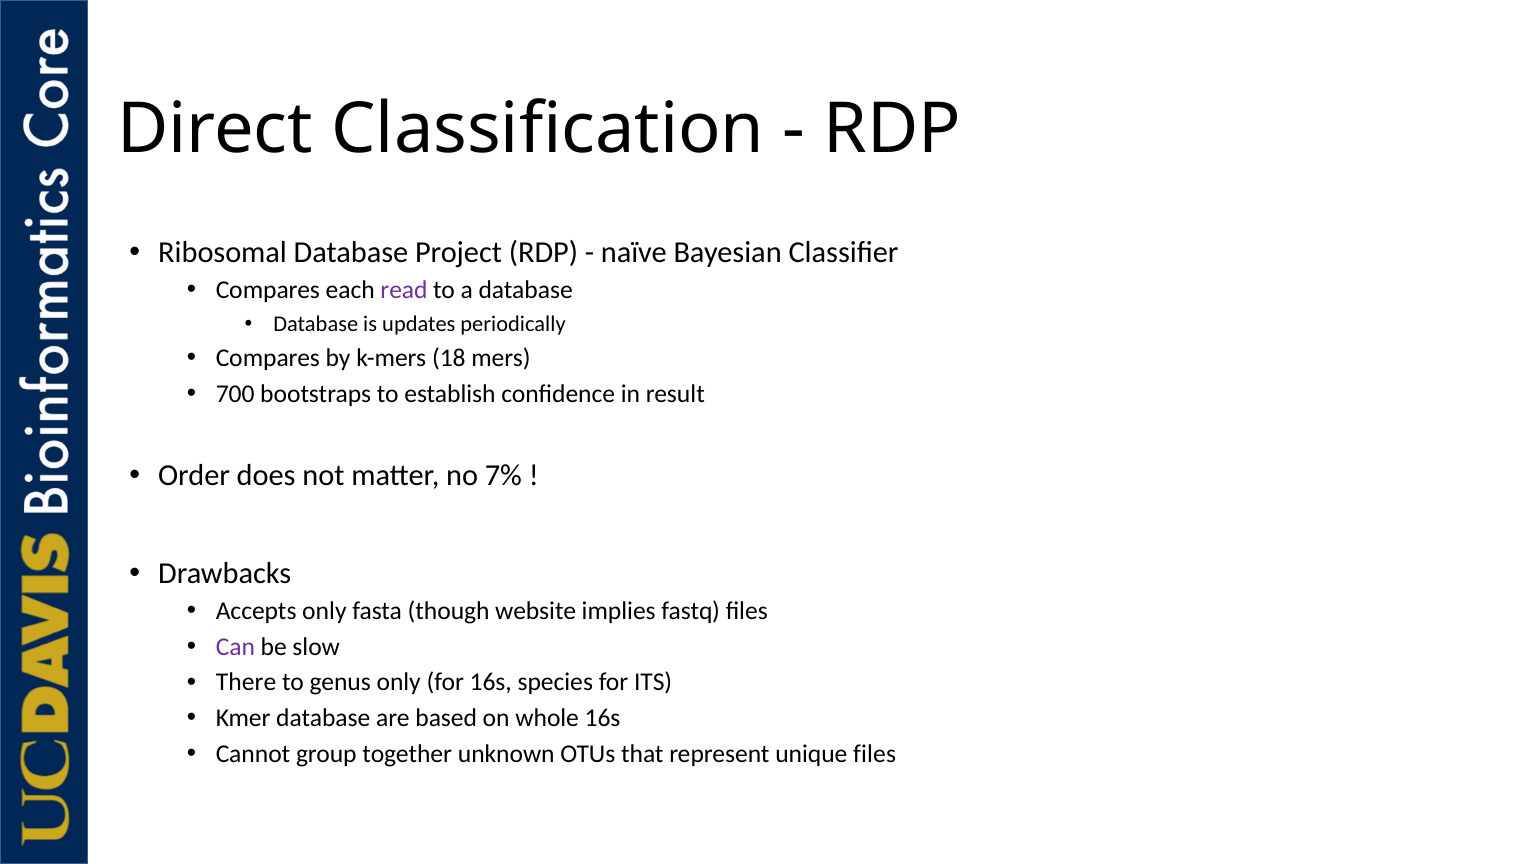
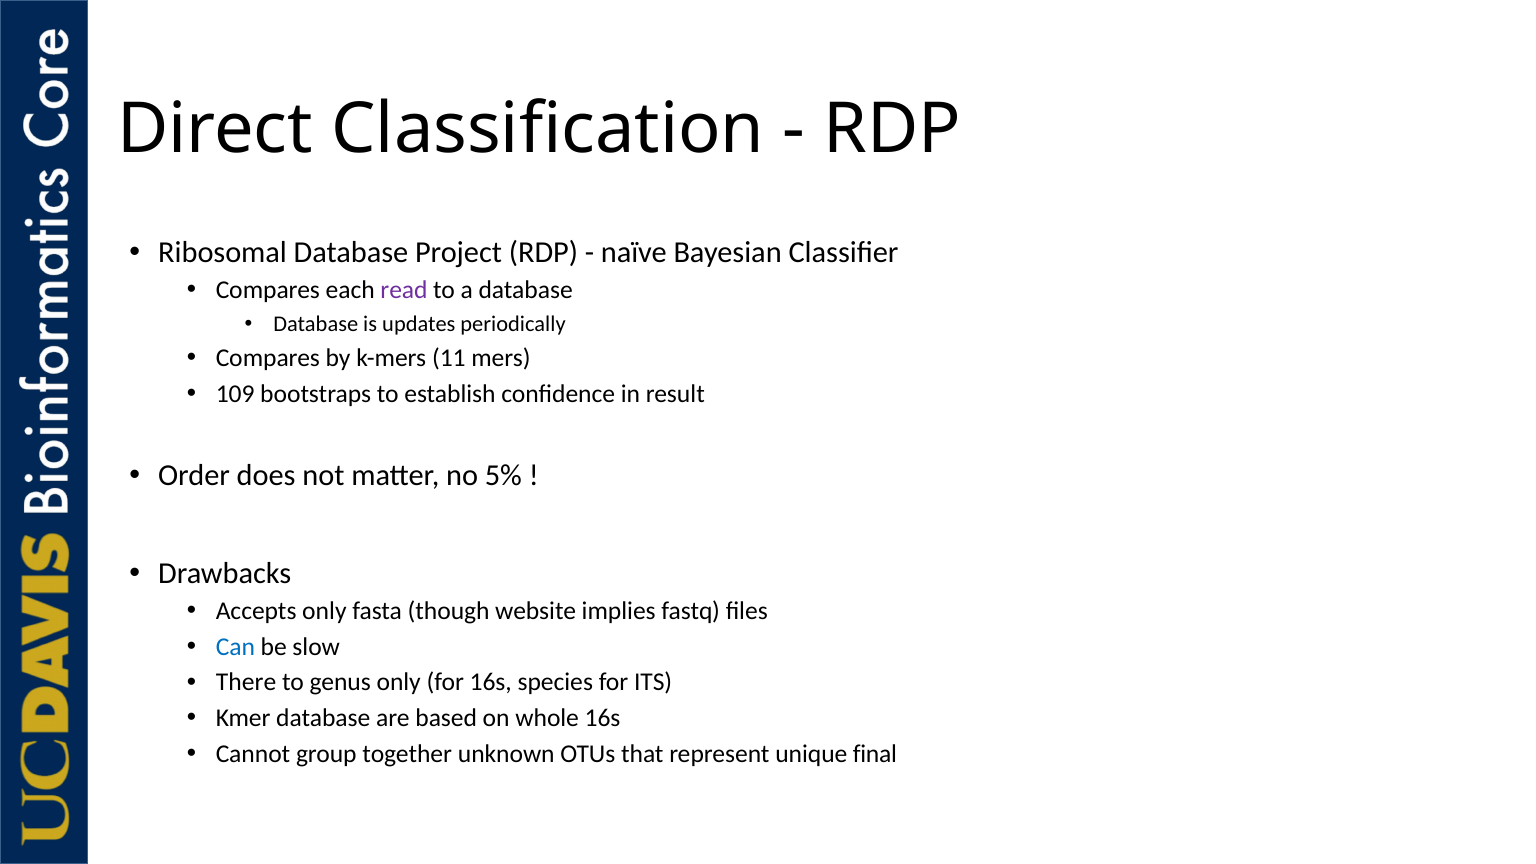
18: 18 -> 11 (449, 358)
700: 700 -> 109 (235, 394)
7%: 7% -> 5% (503, 475)
Can colour: purple -> blue (235, 647)
unique files: files -> final (875, 754)
